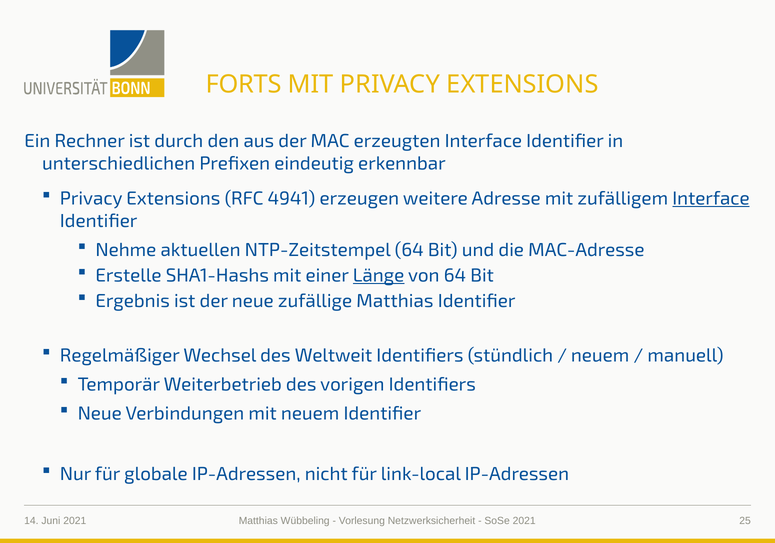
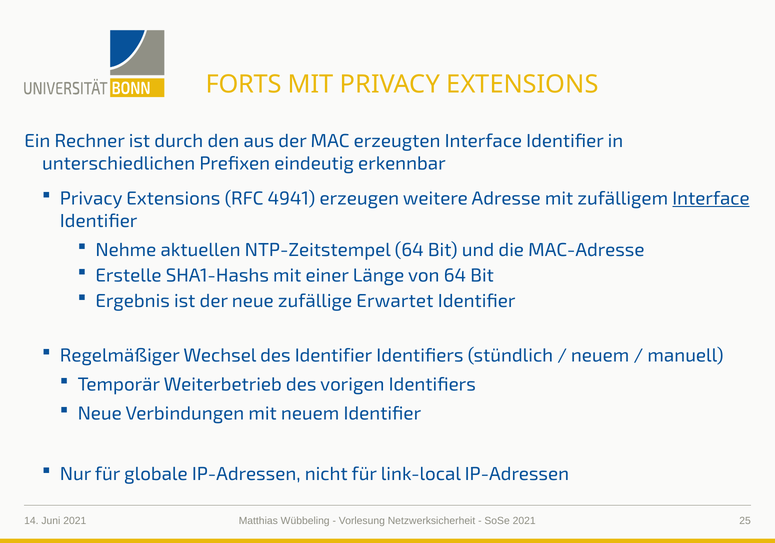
Länge underline: present -> none (379, 276)
zufällige Matthias: Matthias -> Erwartet (395, 301)
des Weltweit: Weltweit -> Identifier (333, 356)
